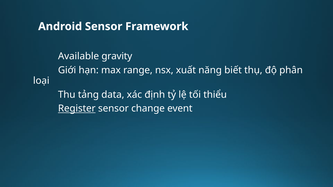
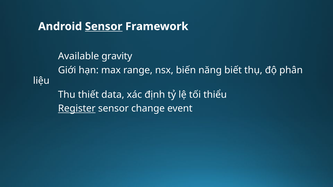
Sensor underline: none -> present (104, 26)
xuất: xuất -> biến (186, 70)
loại: loại -> liệu (41, 81)
tảng: tảng -> thiết (88, 95)
